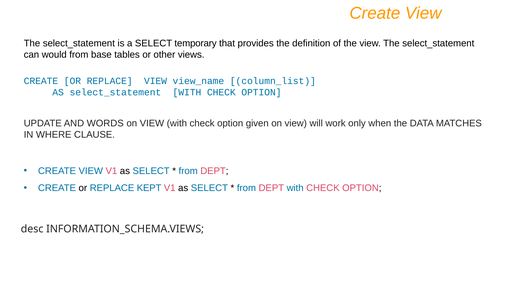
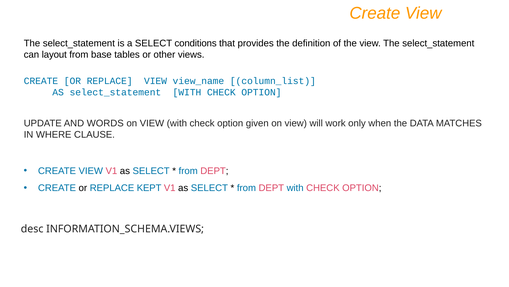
temporary: temporary -> conditions (196, 43)
would: would -> layout (54, 55)
